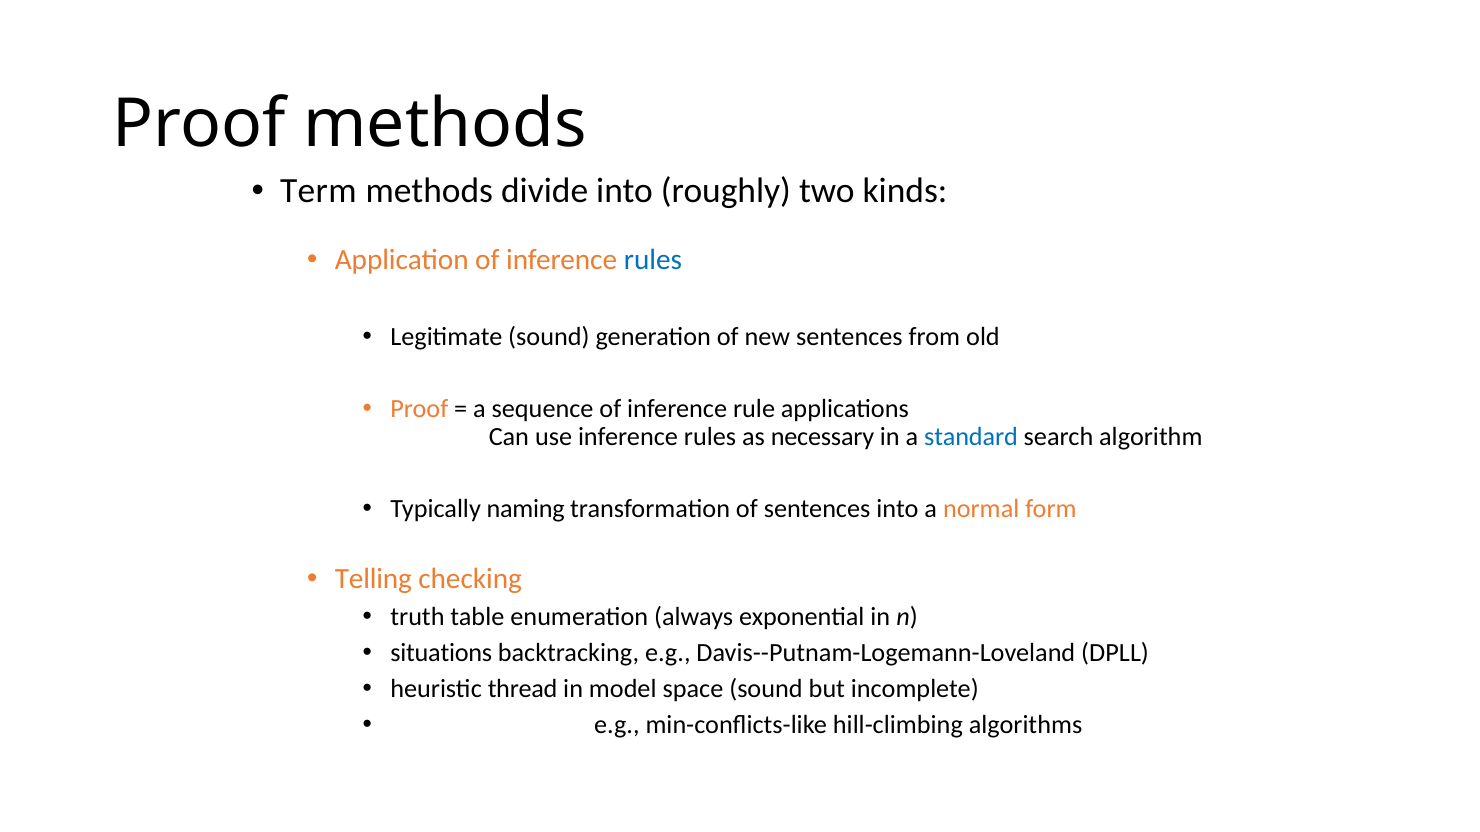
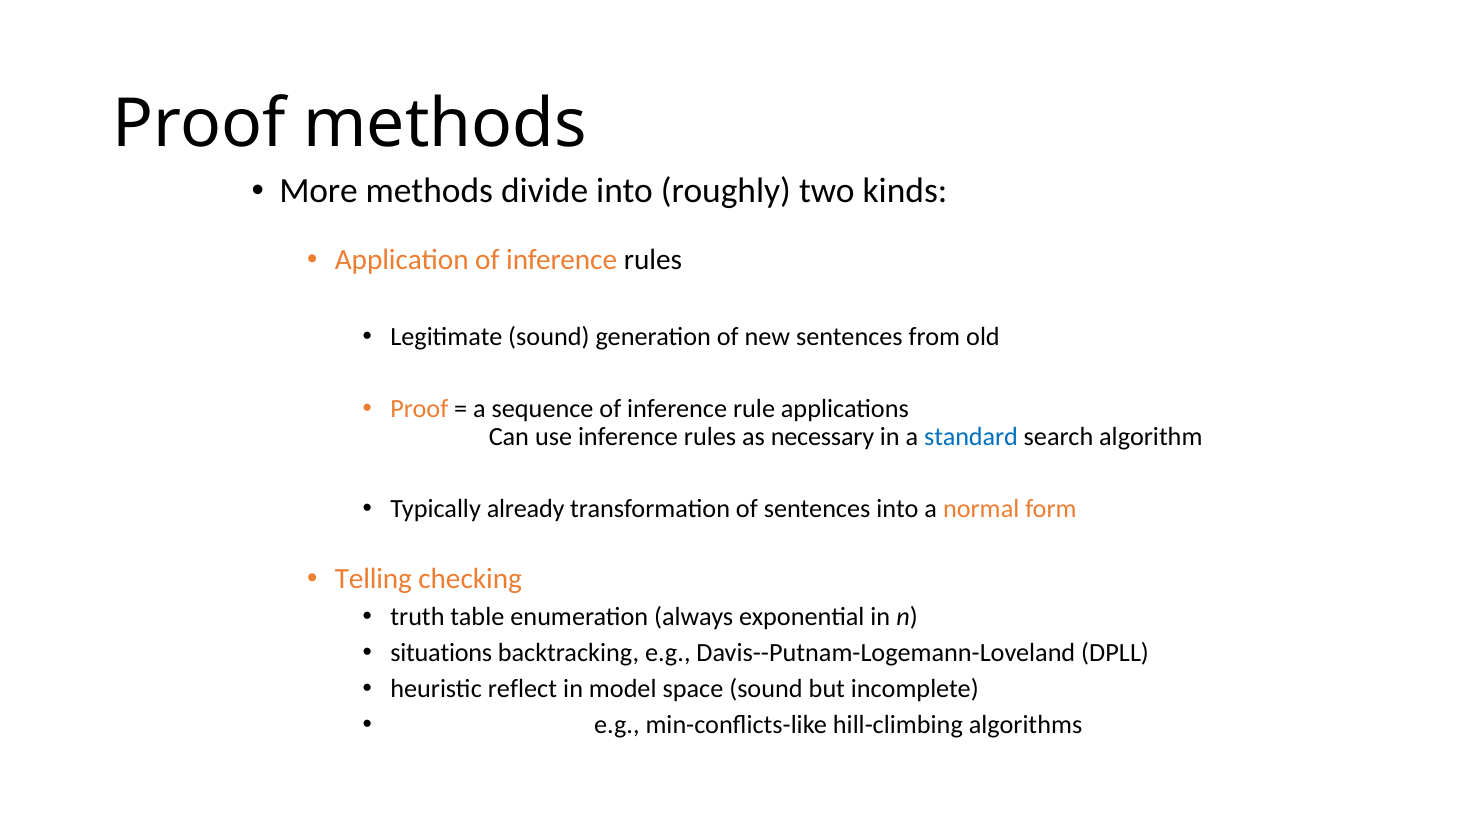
Term: Term -> More (319, 191)
rules colour: blue -> black (653, 260)
naming: naming -> already (526, 509)
thread: thread -> reflect (522, 689)
